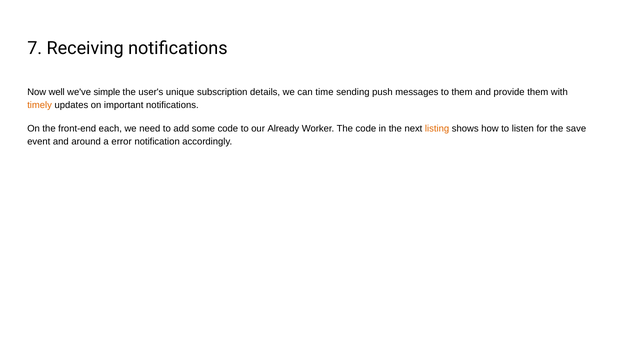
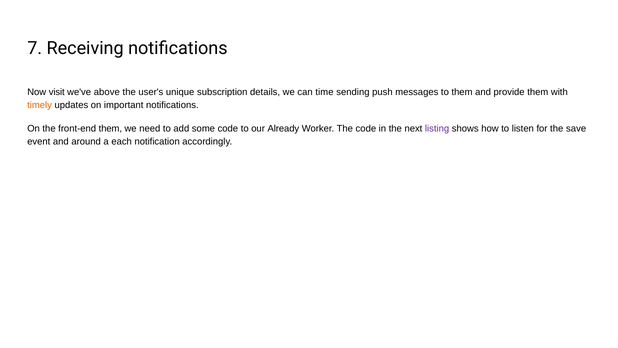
well: well -> visit (57, 92)
simple: simple -> above (107, 92)
front-end each: each -> them (110, 128)
listing colour: orange -> purple (437, 128)
error: error -> each (122, 141)
